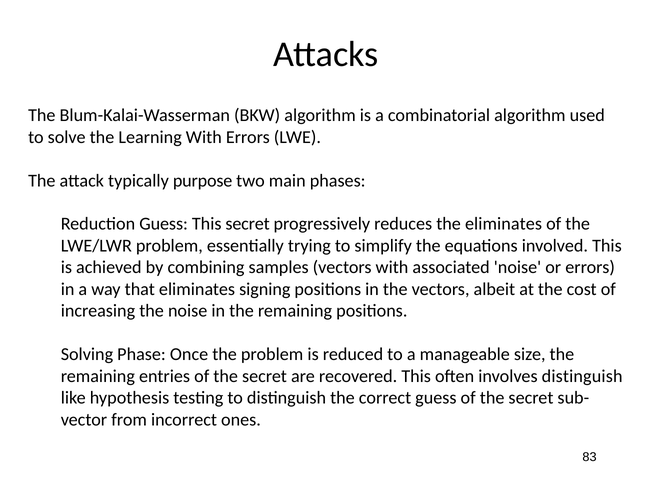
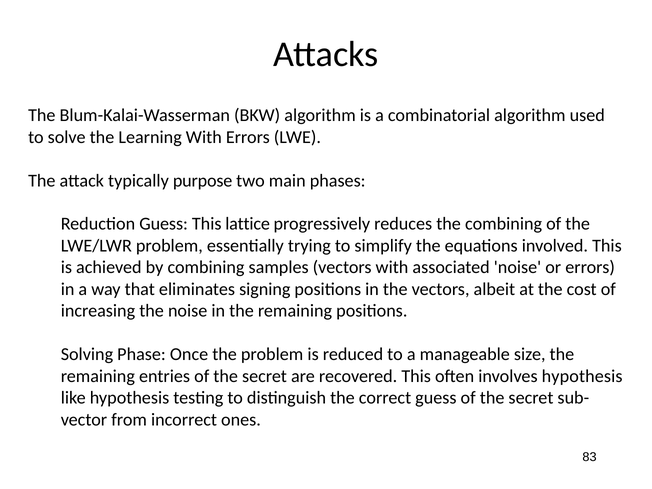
This secret: secret -> lattice (248, 224)
the eliminates: eliminates -> combining (504, 224)
involves distinguish: distinguish -> hypothesis (582, 376)
